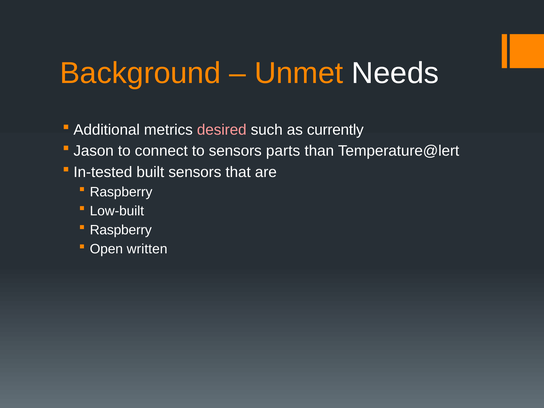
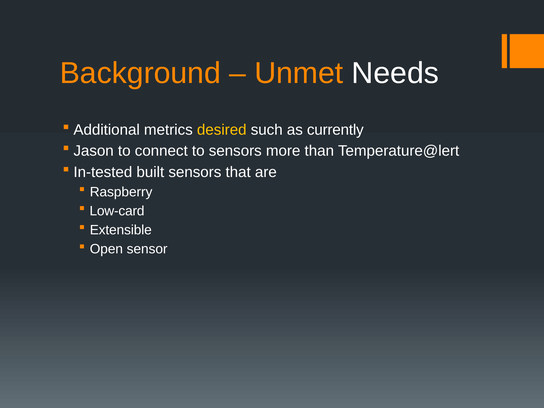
desired colour: pink -> yellow (222, 130)
parts: parts -> more (283, 151)
Low-built: Low-built -> Low-card (117, 211)
Raspberry: Raspberry -> Extensible (121, 230)
written: written -> sensor (147, 249)
